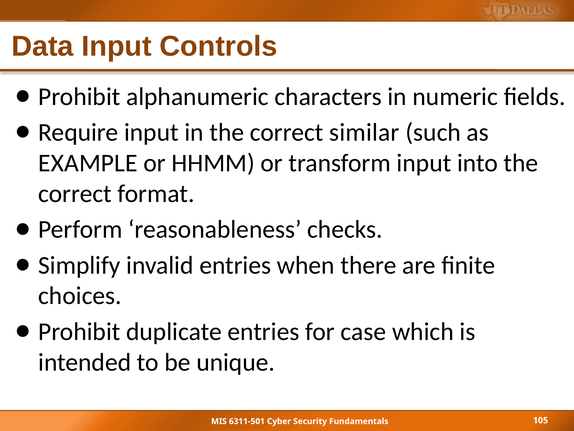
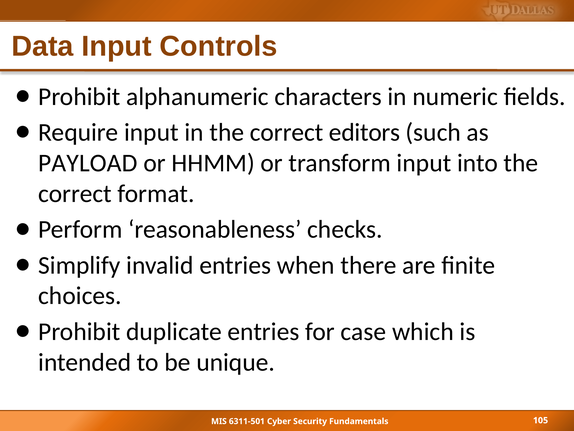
similar: similar -> editors (365, 132)
EXAMPLE: EXAMPLE -> PAYLOAD (88, 163)
